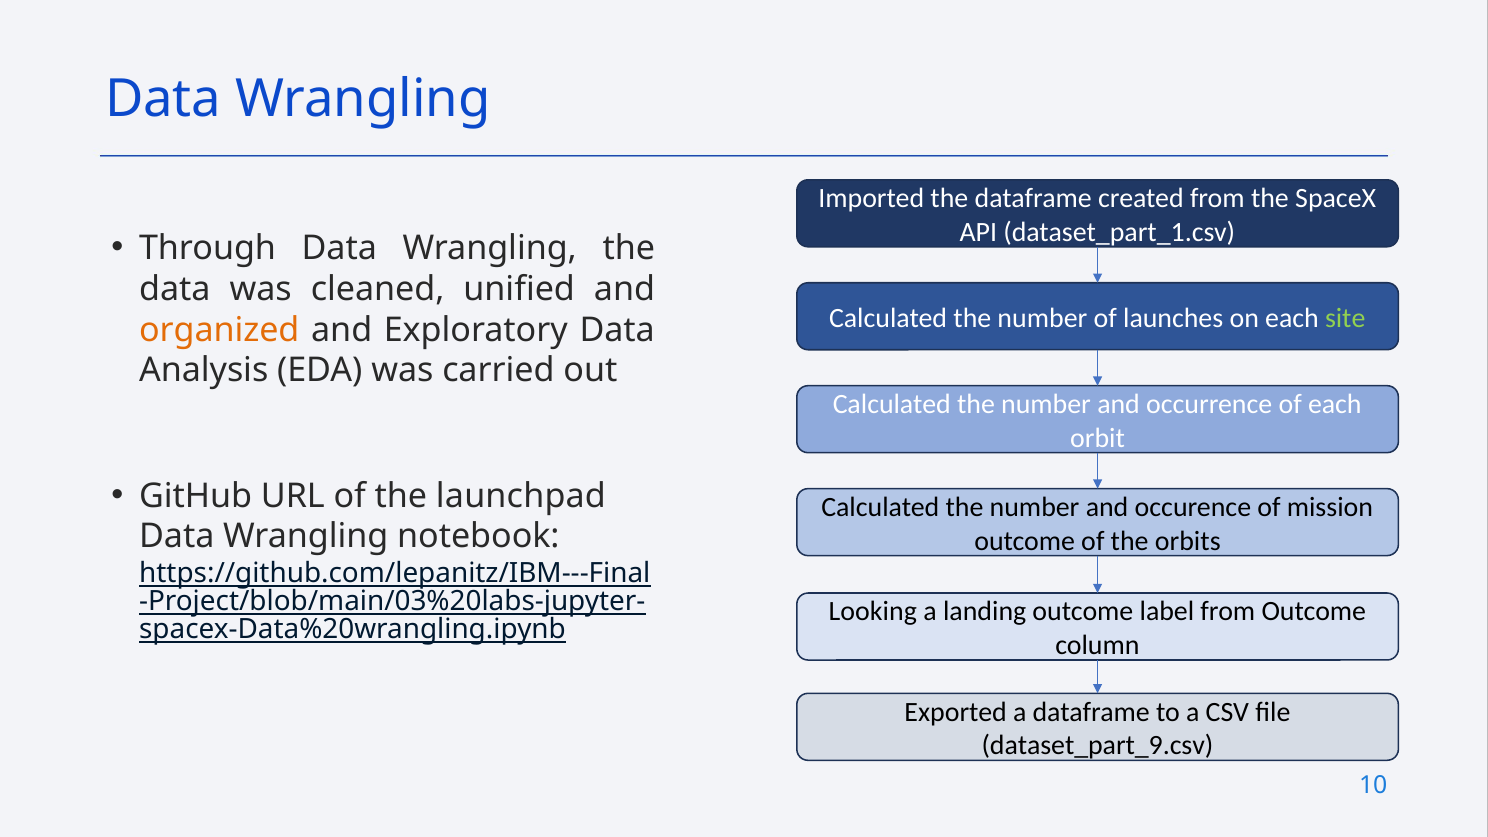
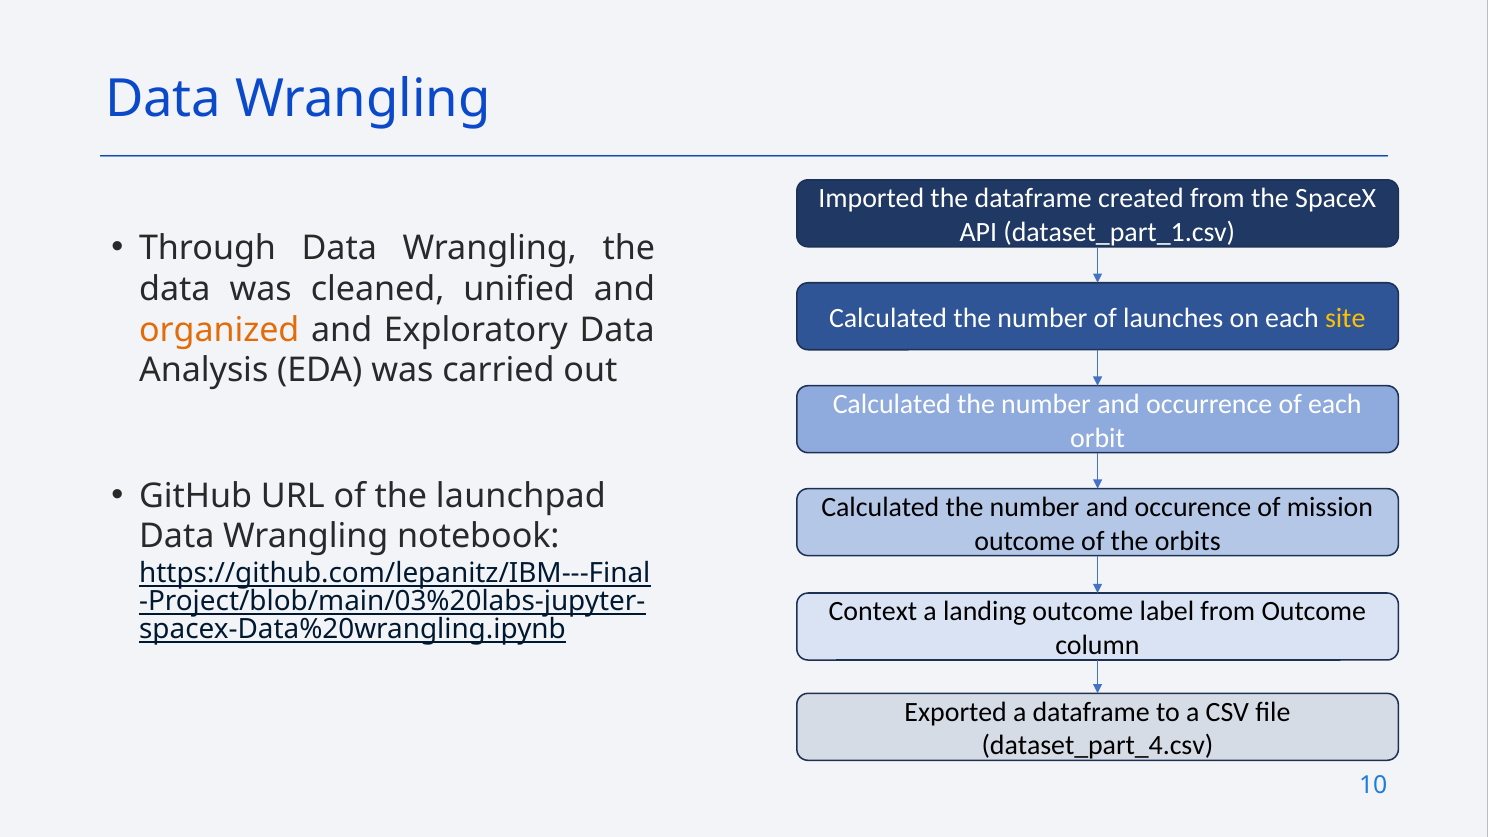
site colour: light green -> yellow (1345, 318)
Looking: Looking -> Context (873, 612)
dataset_part_9.csv: dataset_part_9.csv -> dataset_part_4.csv (1097, 745)
